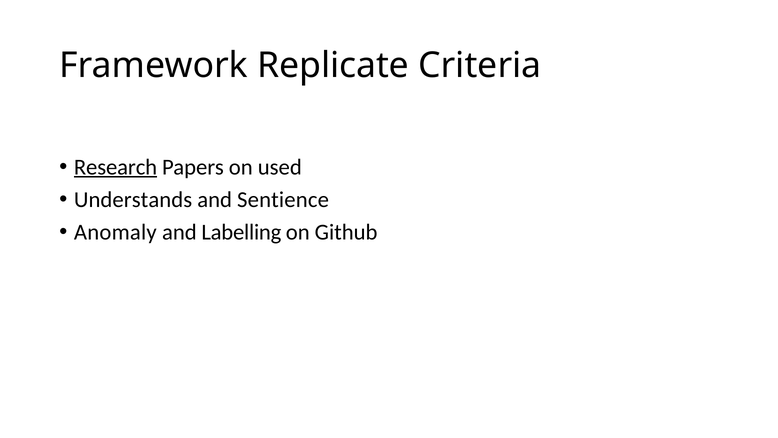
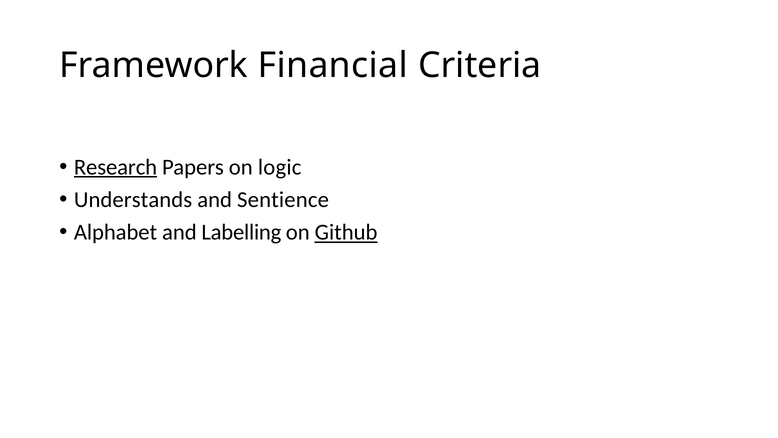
Replicate: Replicate -> Financial (333, 65)
used: used -> logic (280, 167)
Anomaly: Anomaly -> Alphabet (116, 232)
Github underline: none -> present (346, 232)
